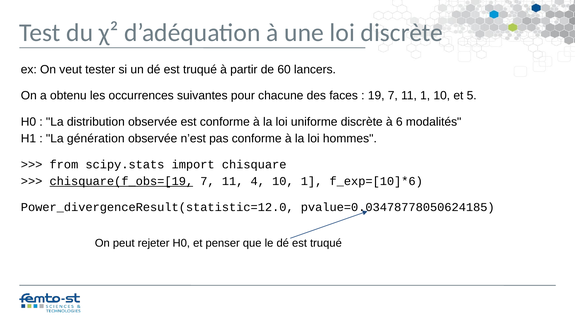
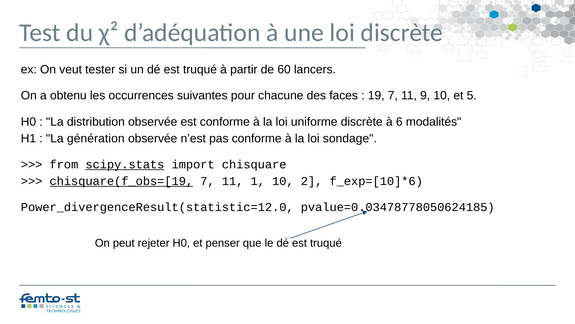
11 1: 1 -> 9 (425, 96)
hommes: hommes -> sondage (350, 138)
scipy.stats underline: none -> present (125, 164)
4: 4 -> 1 (258, 181)
10 1: 1 -> 2 (312, 181)
